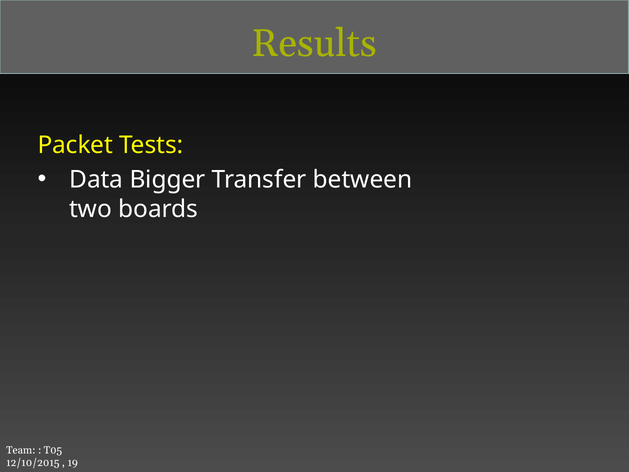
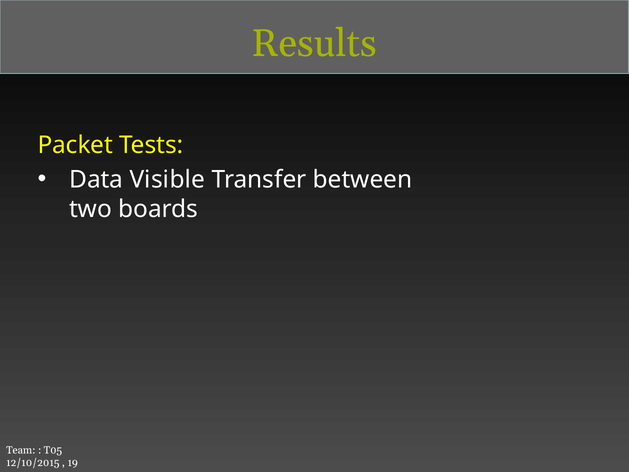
Bigger: Bigger -> Visible (167, 180)
